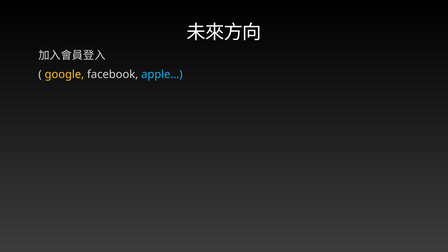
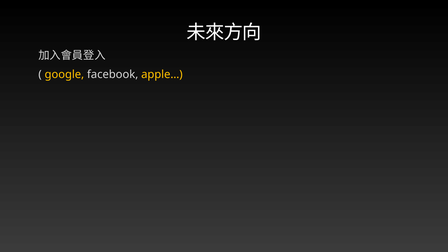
apple… colour: light blue -> yellow (162, 74)
